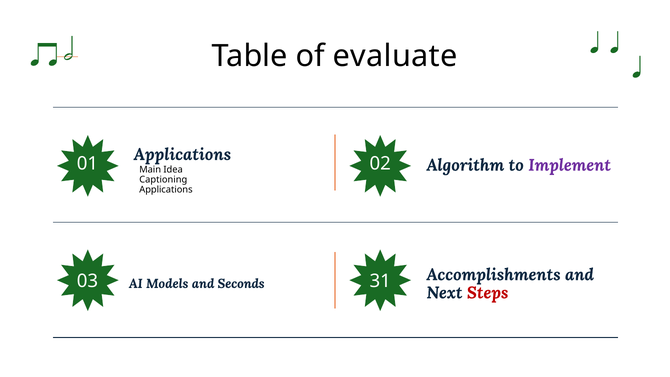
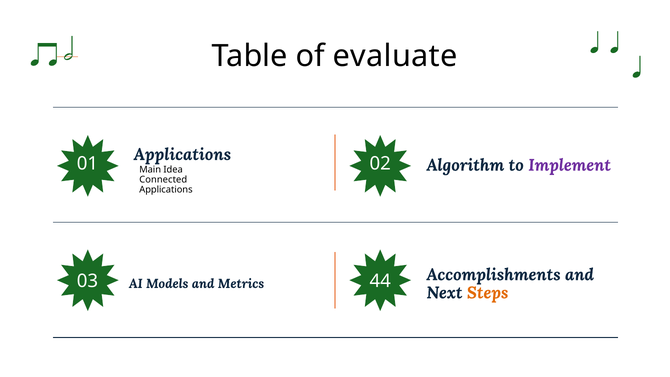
Captioning: Captioning -> Connected (163, 180)
31: 31 -> 44 (380, 281)
Seconds: Seconds -> Metrics (241, 284)
Steps colour: red -> orange (488, 293)
